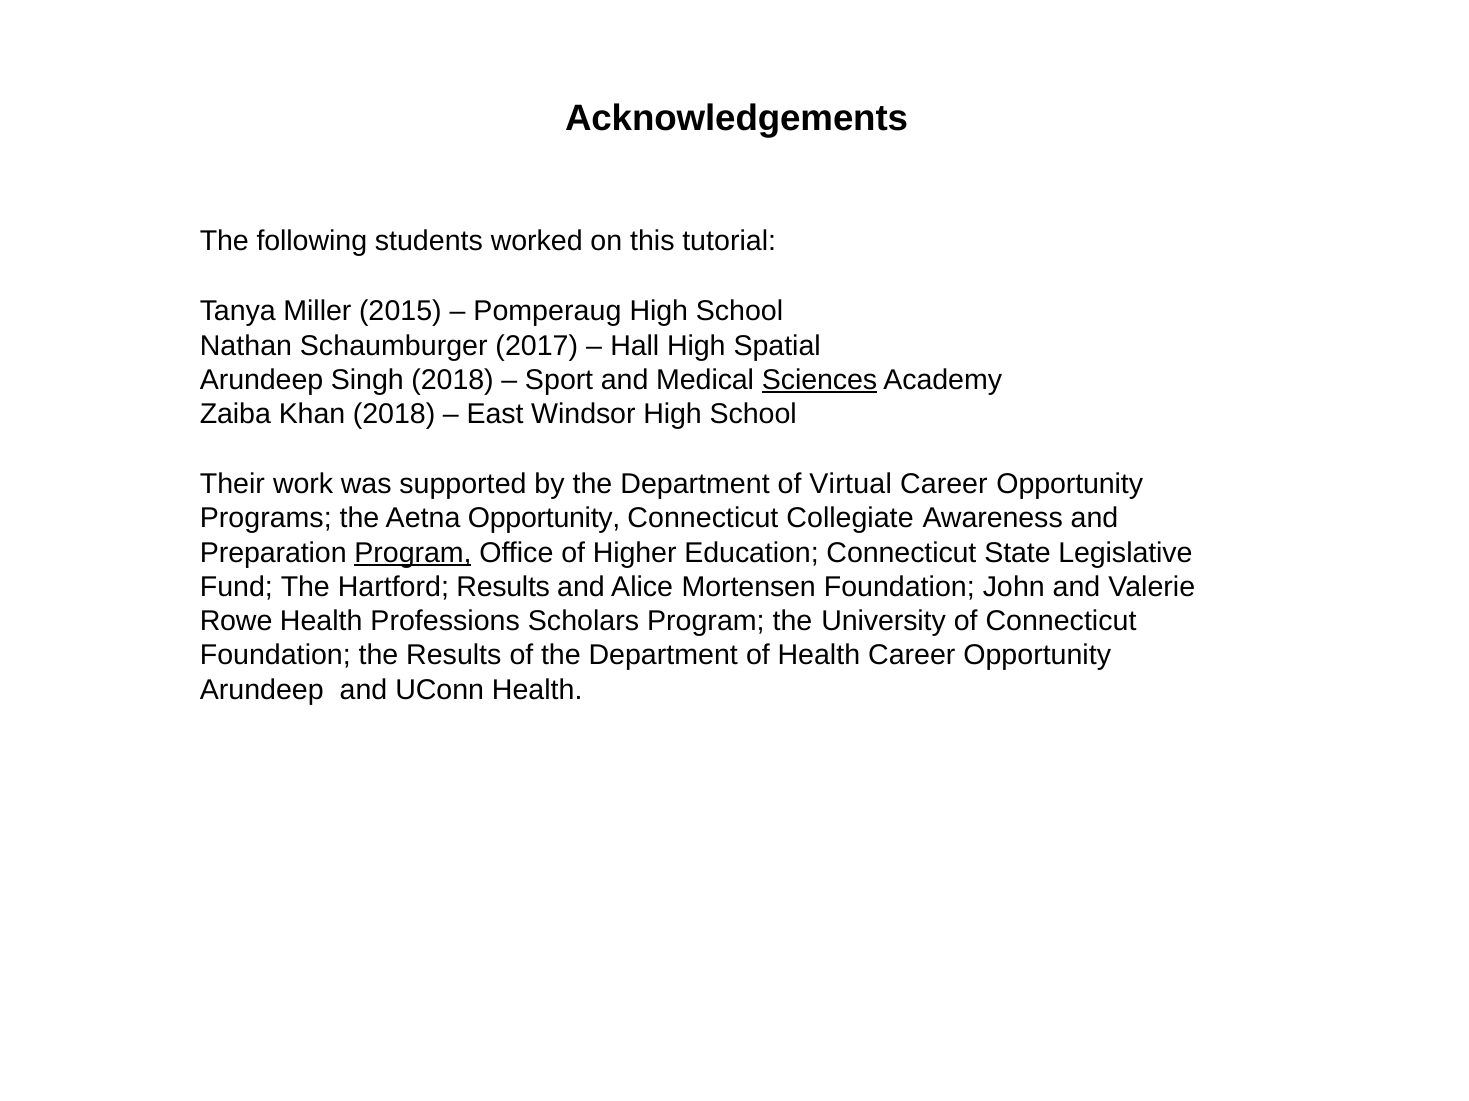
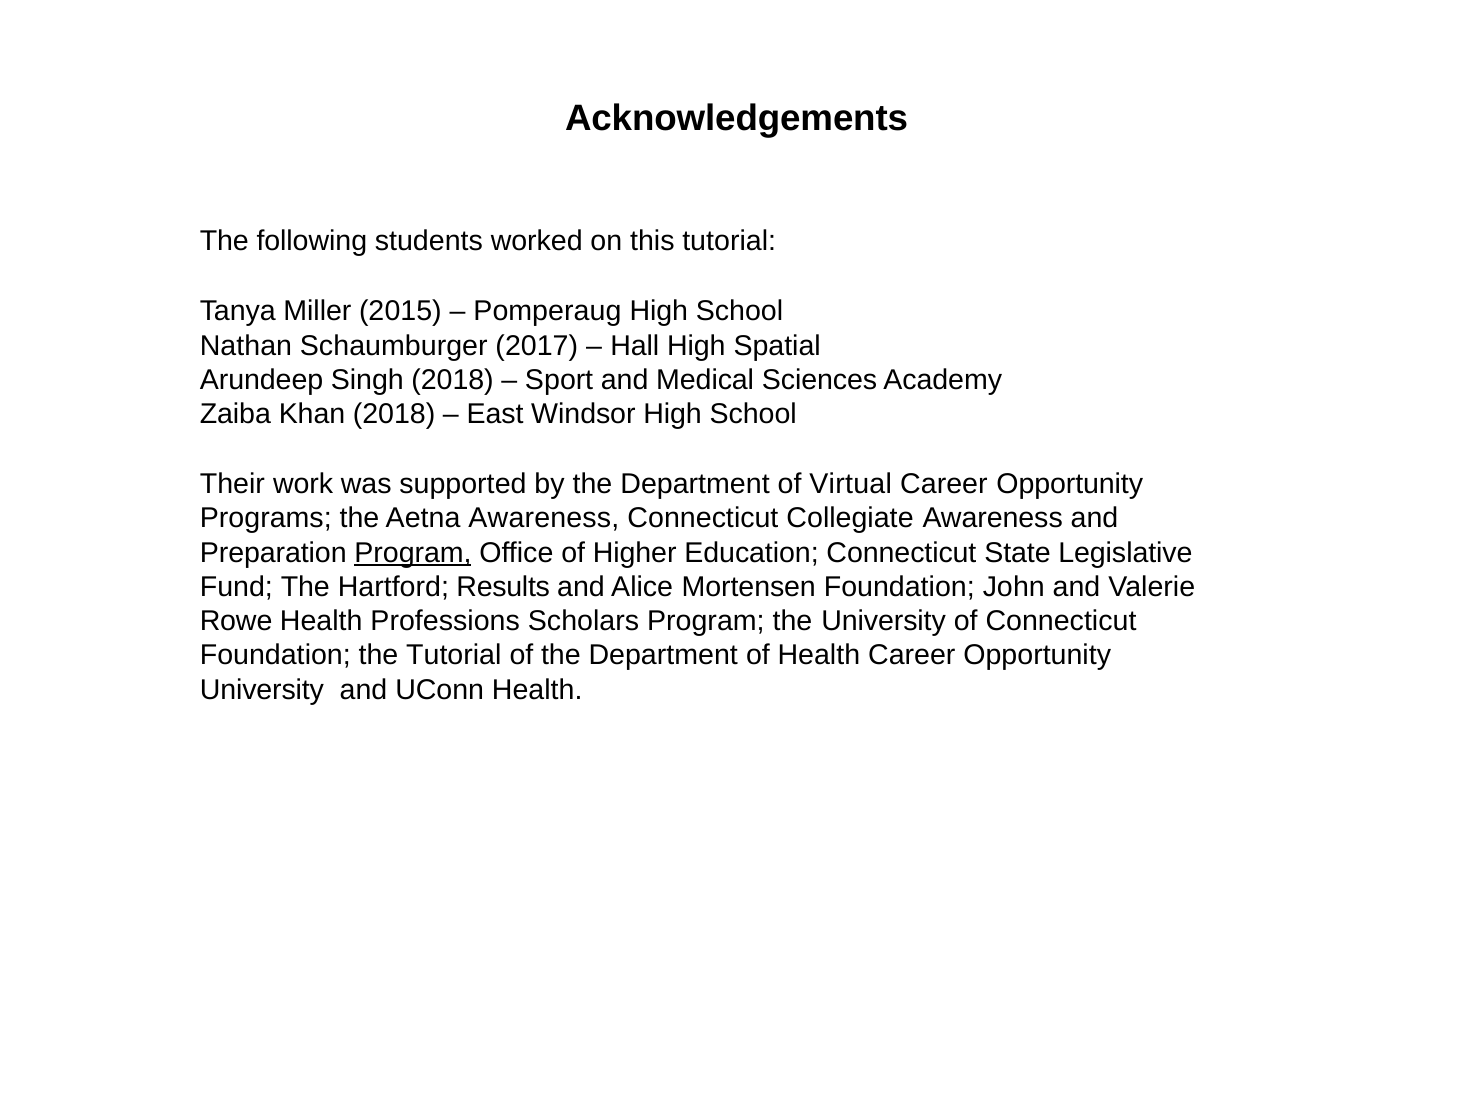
Sciences underline: present -> none (820, 380)
Aetna Opportunity: Opportunity -> Awareness (544, 519)
the Results: Results -> Tutorial (454, 656)
Arundeep: Arundeep -> University (262, 690)
